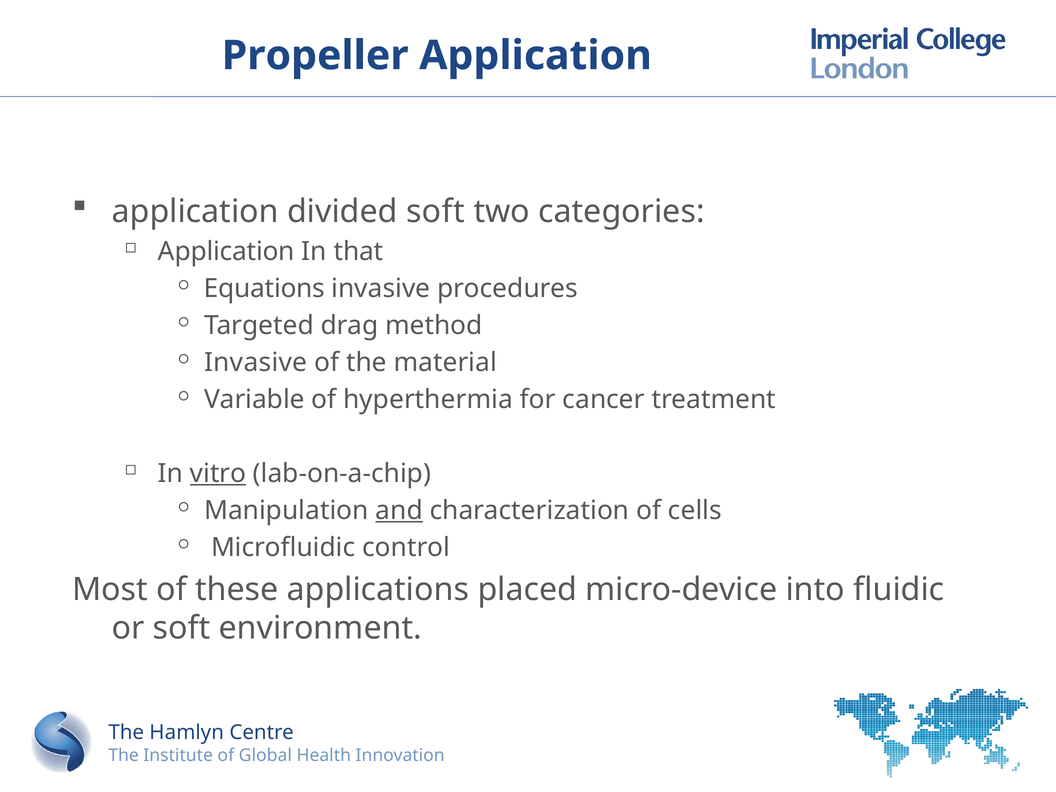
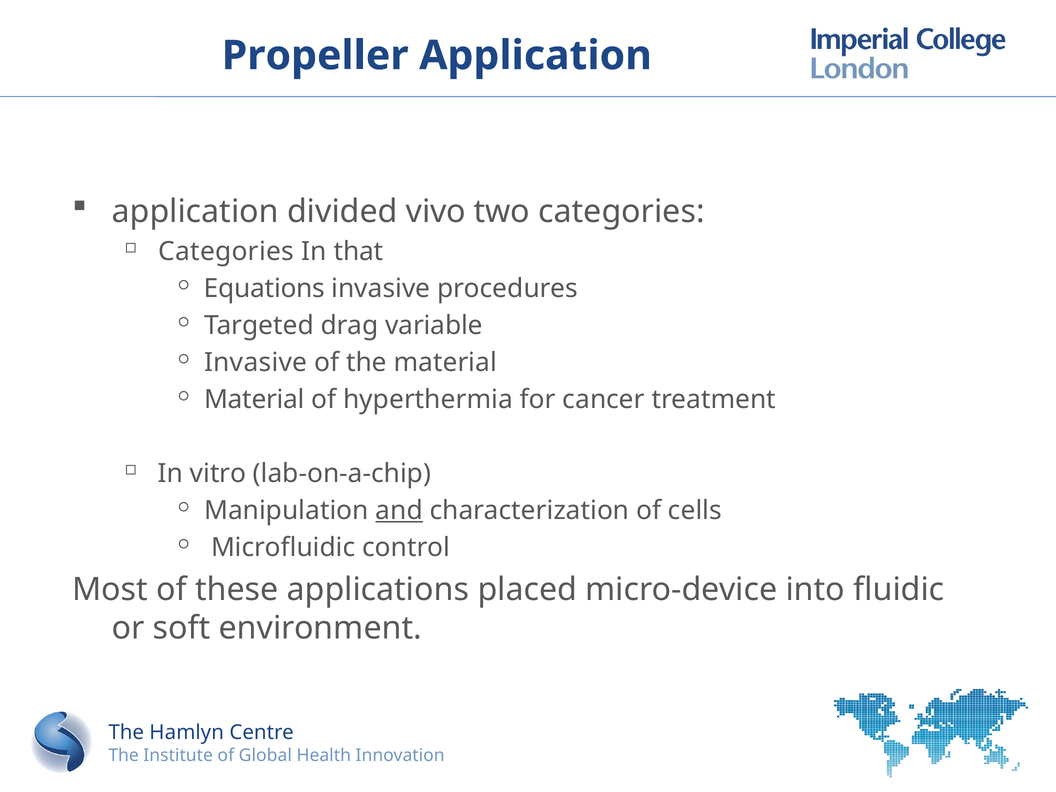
divided soft: soft -> vivo (436, 212)
Application: Application -> Categories (226, 252)
method: method -> variable (434, 326)
Variable: Variable -> Material (254, 400)
vitro underline: present -> none (218, 474)
